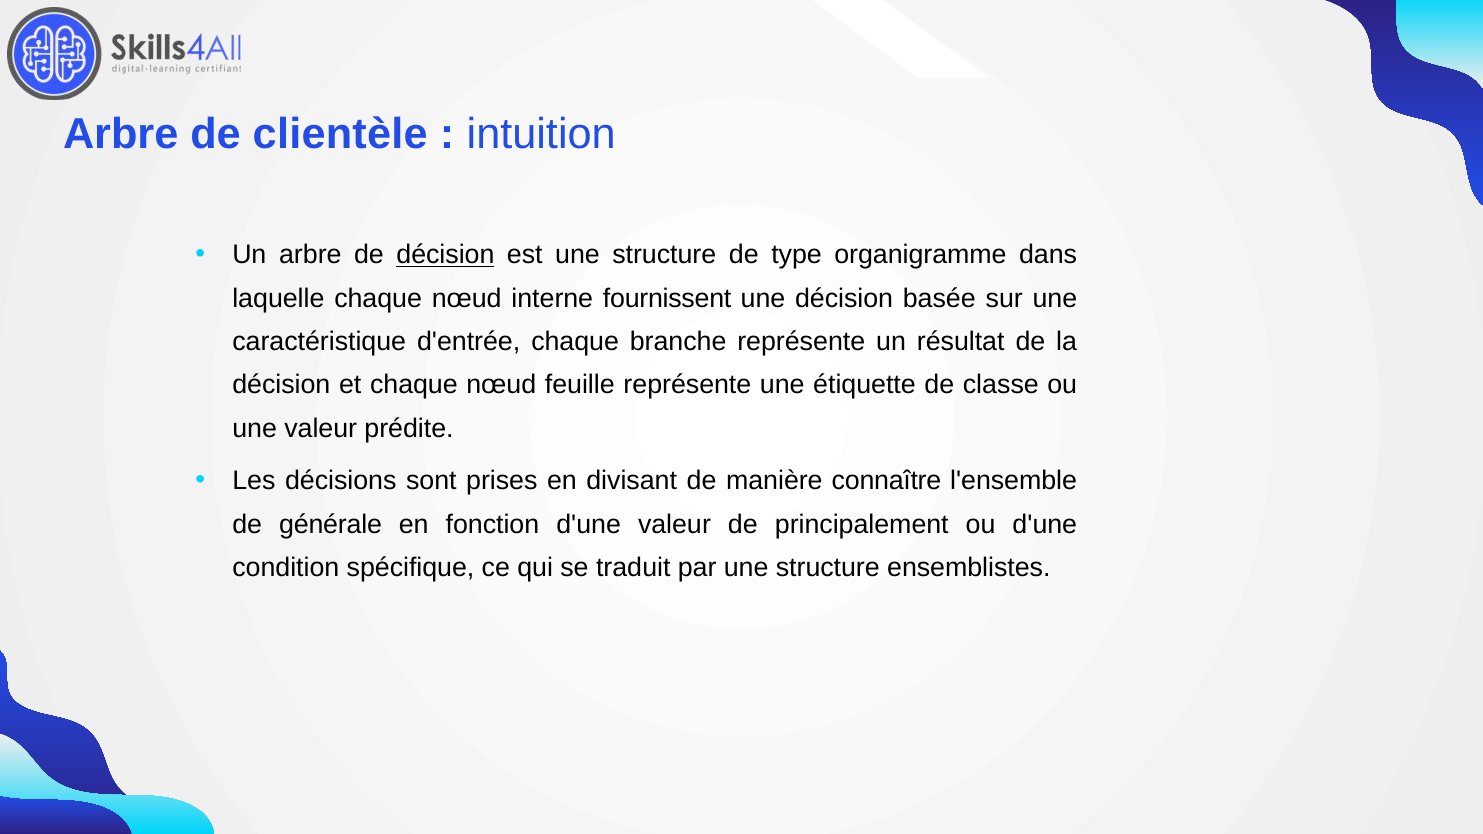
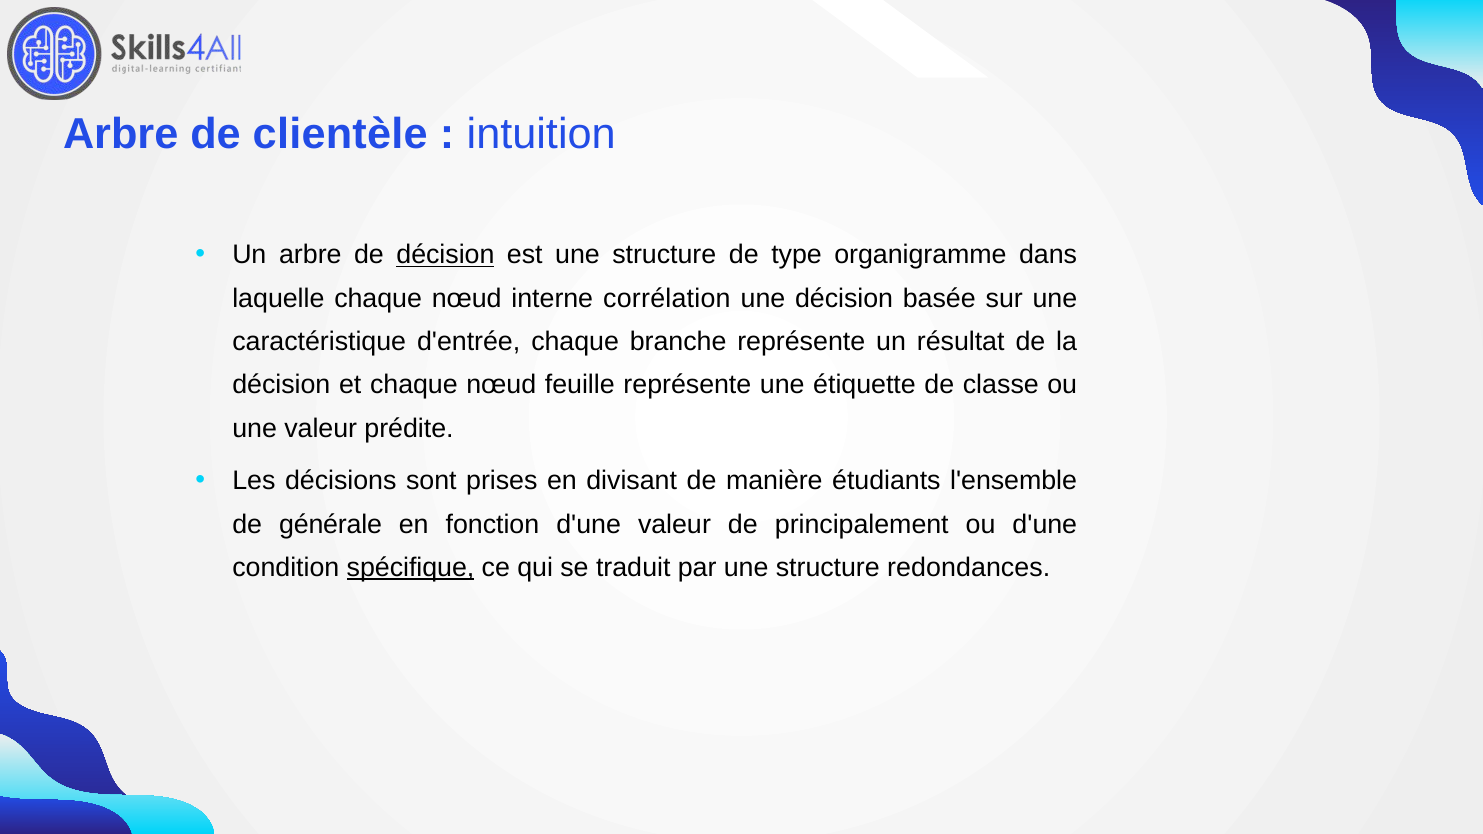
fournissent: fournissent -> corrélation (667, 298)
connaître: connaître -> étudiants (886, 481)
spécifique underline: none -> present (411, 568)
ensemblistes: ensemblistes -> redondances (969, 568)
